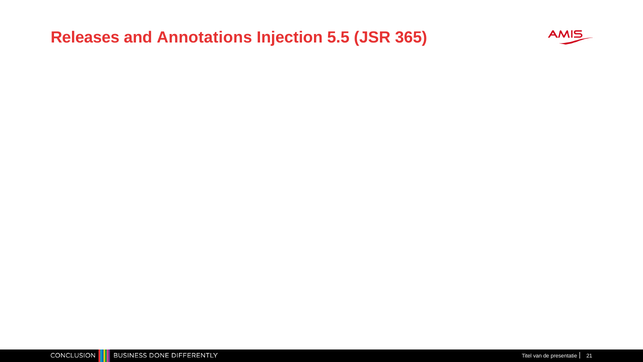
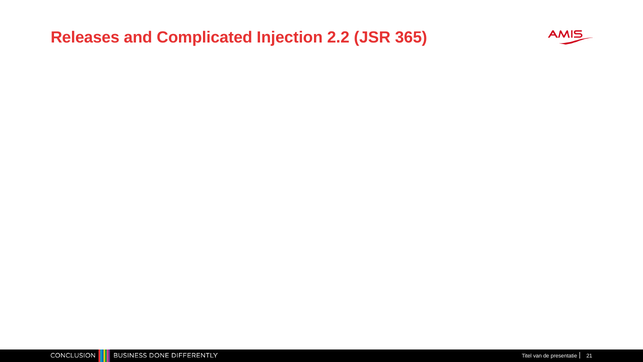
Annotations: Annotations -> Complicated (205, 38)
5.5: 5.5 -> 2.2 (338, 38)
